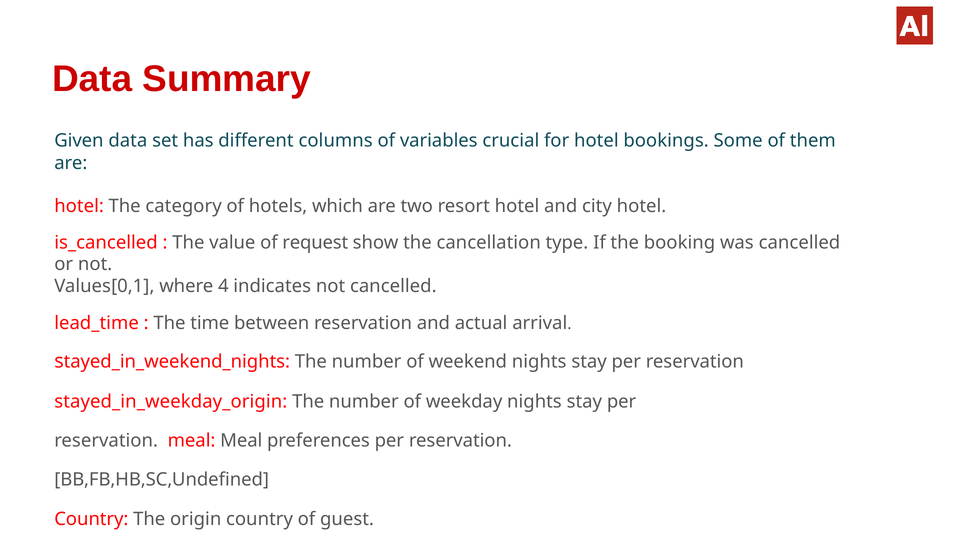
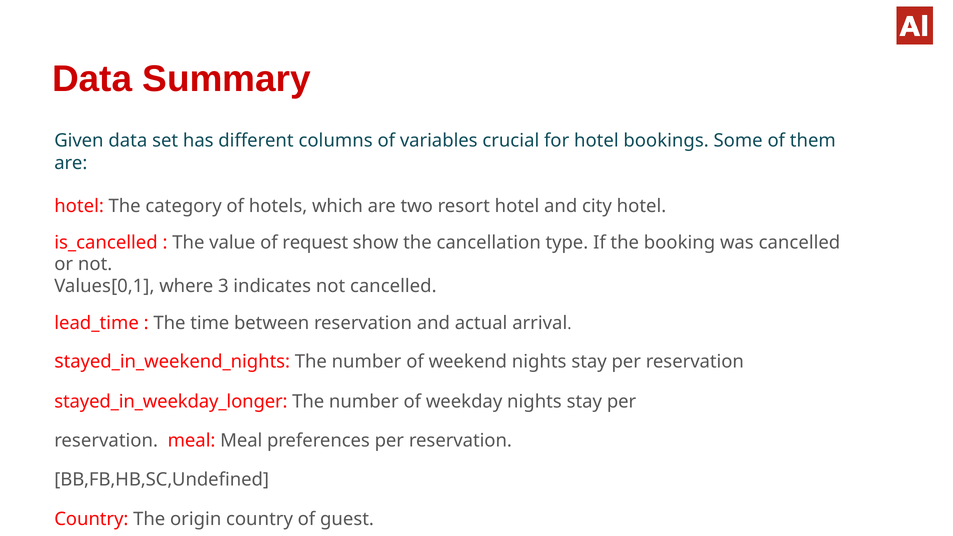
4: 4 -> 3 (223, 286)
stayed_in_weekday_origin: stayed_in_weekday_origin -> stayed_in_weekday_longer (171, 402)
